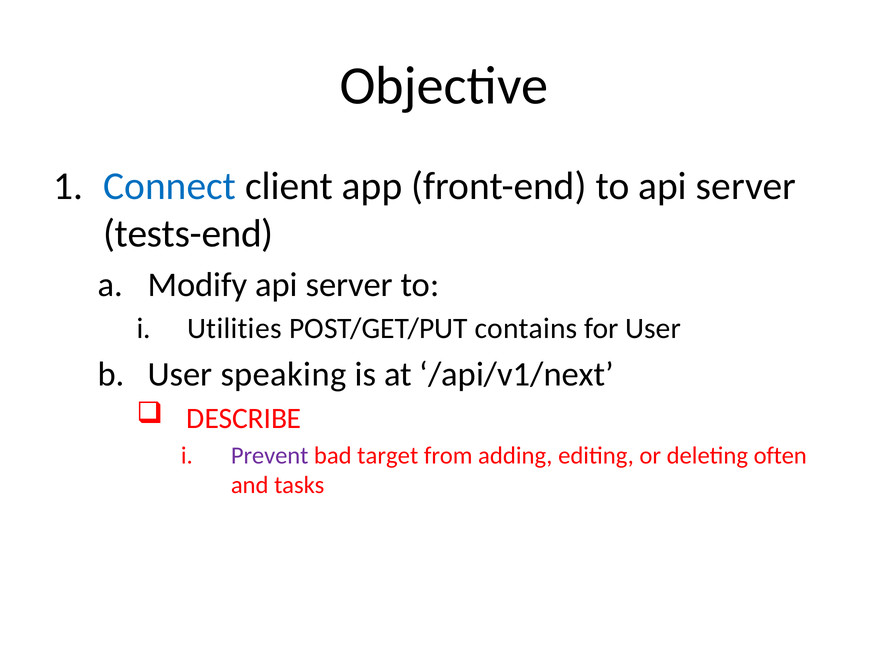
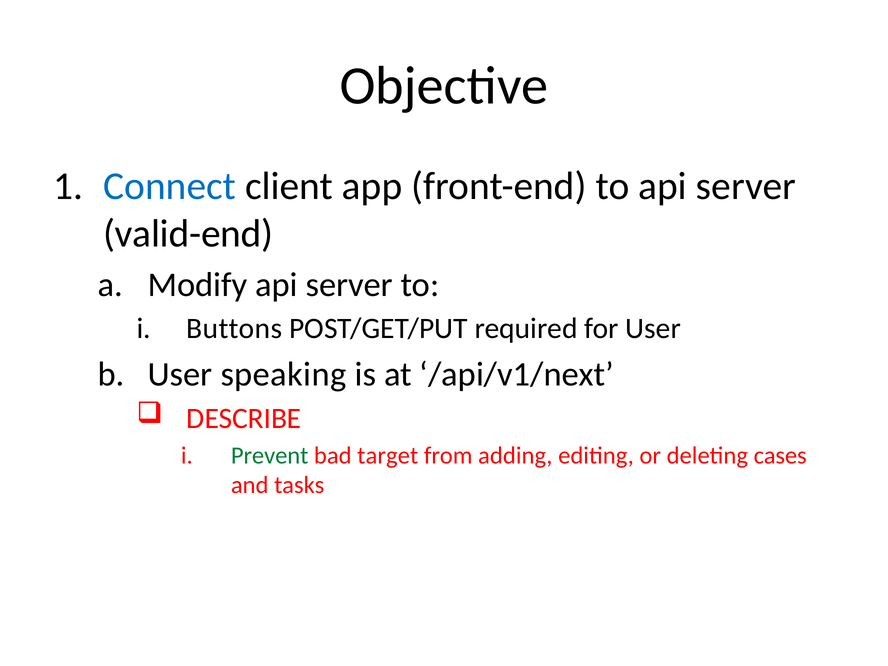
tests-end: tests-end -> valid-end (188, 234)
Utilities: Utilities -> Buttons (234, 329)
contains: contains -> required (526, 329)
Prevent colour: purple -> green (270, 456)
often: often -> cases (780, 456)
